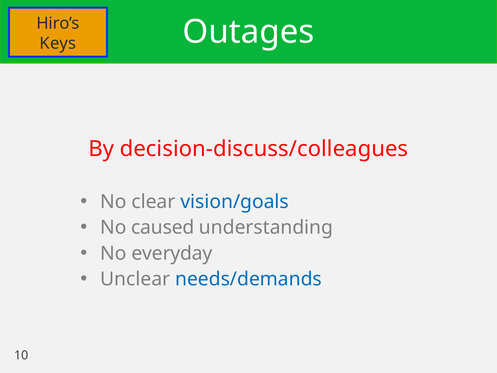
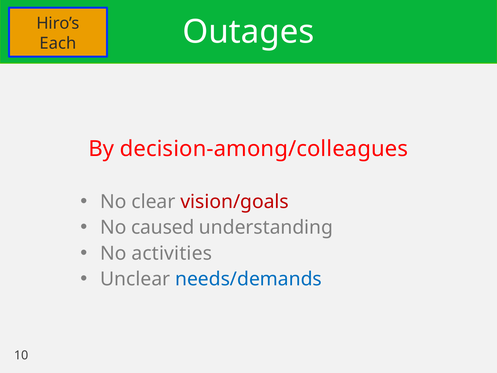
Keys: Keys -> Each (58, 43)
decision-discuss/colleagues: decision-discuss/colleagues -> decision-among/colleagues (264, 149)
vision/goals colour: blue -> red (235, 202)
everyday: everyday -> activities (172, 253)
